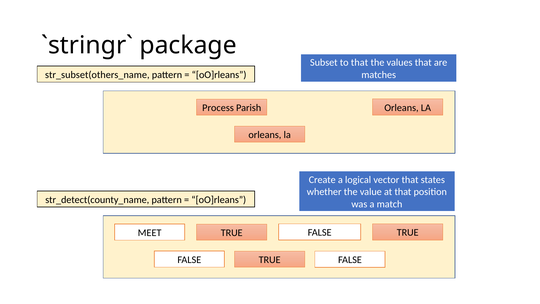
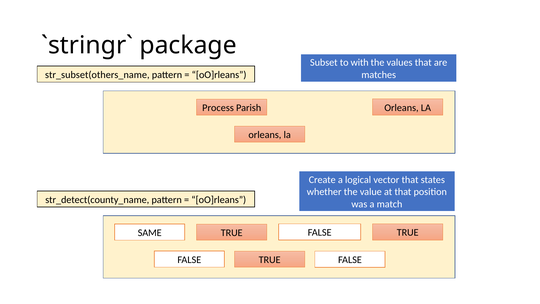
to that: that -> with (360, 63)
MEET: MEET -> SAME (150, 233)
